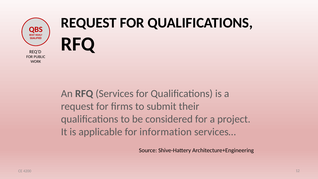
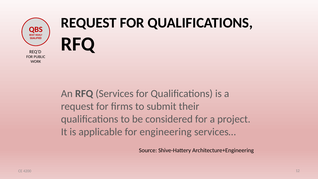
information: information -> engineering (166, 132)
